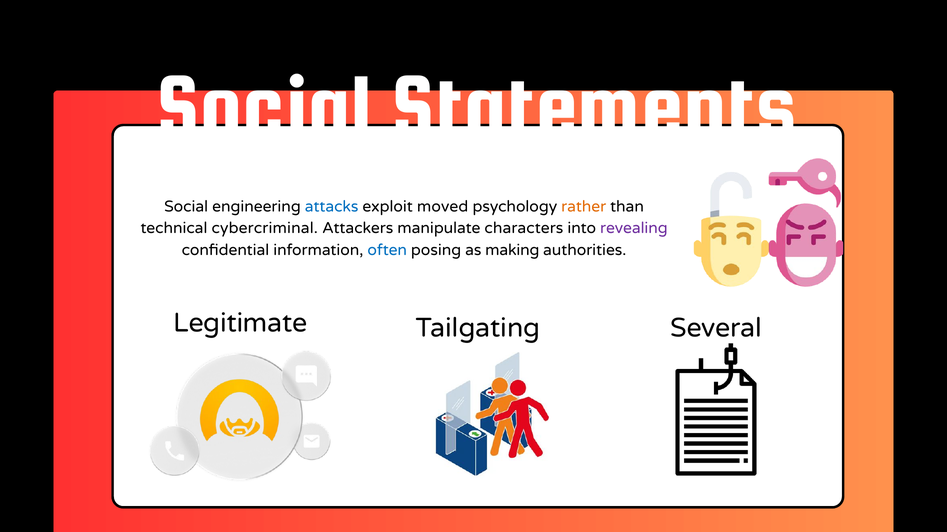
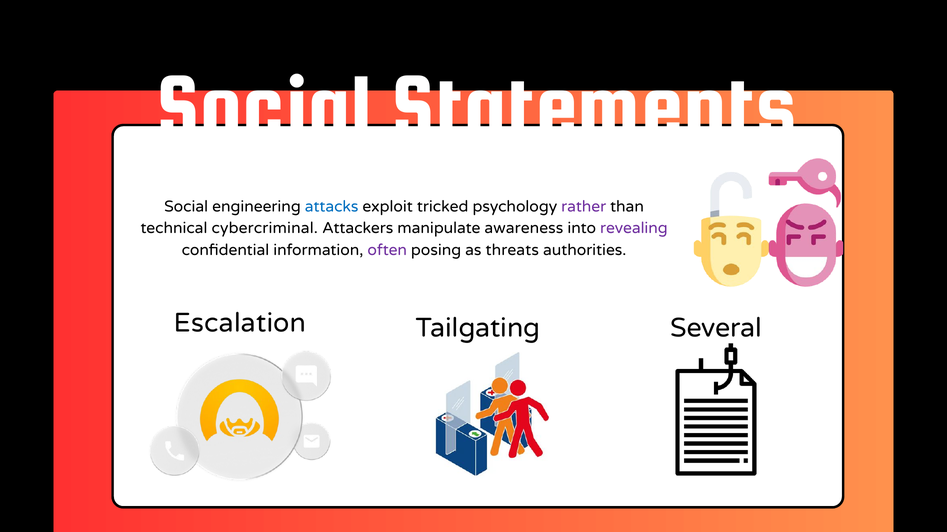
moved: moved -> tricked (443, 207)
rather colour: orange -> purple (584, 207)
characters: characters -> awareness (524, 229)
often colour: blue -> purple (387, 251)
making: making -> threats (512, 251)
Legitimate: Legitimate -> Escalation (240, 323)
